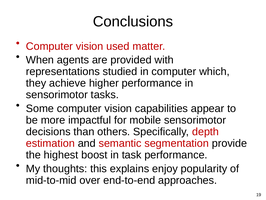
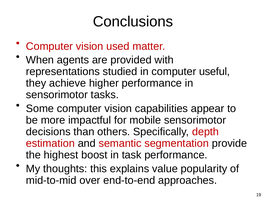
which: which -> useful (214, 71)
enjoy: enjoy -> value (165, 168)
